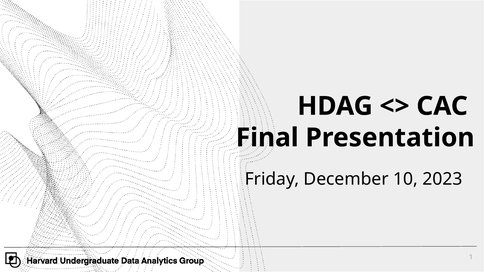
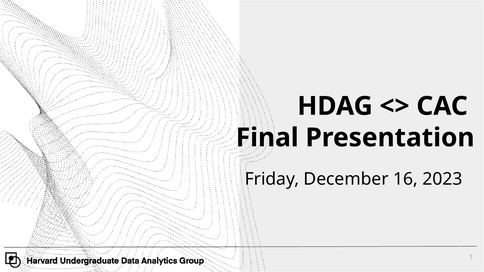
10: 10 -> 16 (406, 179)
